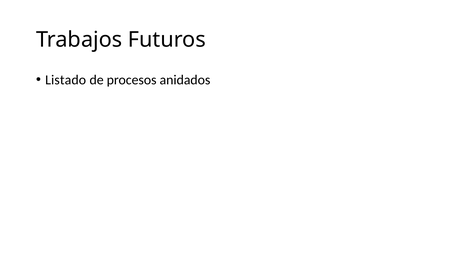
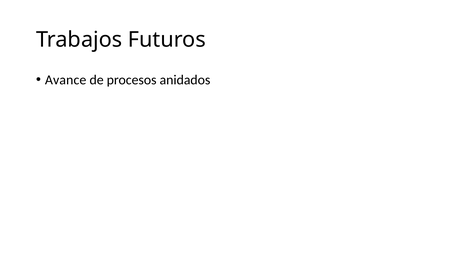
Listado: Listado -> Avance (66, 80)
